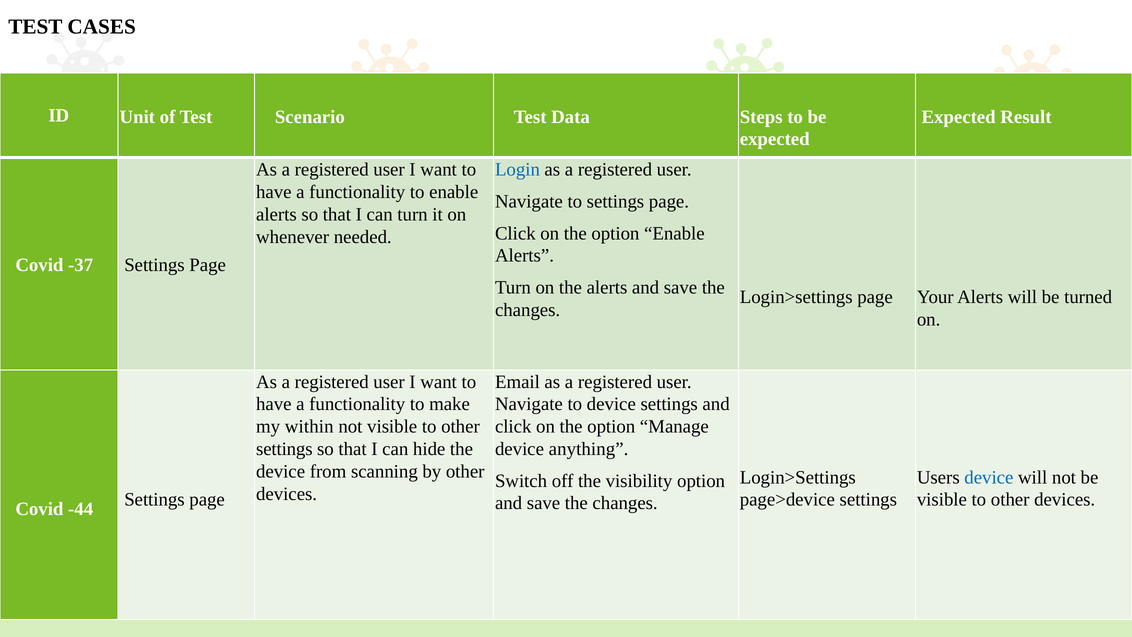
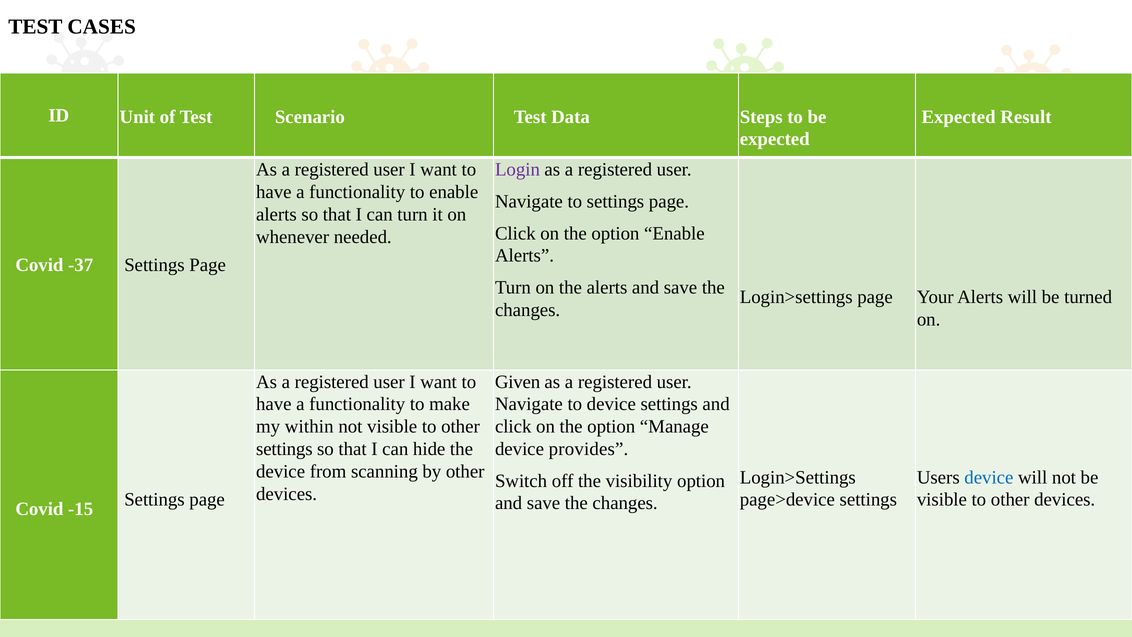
Login colour: blue -> purple (517, 170)
Email: Email -> Given (518, 382)
anything: anything -> provides (589, 449)
-44: -44 -> -15 (81, 509)
